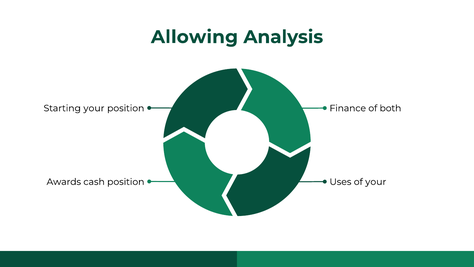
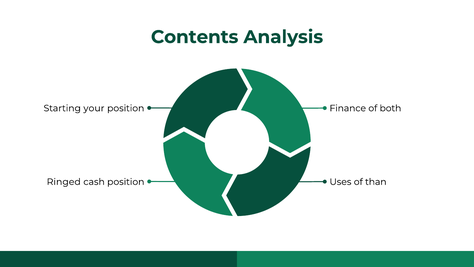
Allowing: Allowing -> Contents (195, 37)
Awards: Awards -> Ringed (64, 182)
of your: your -> than (376, 182)
